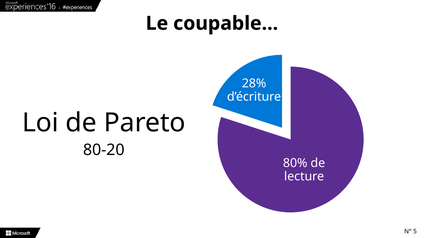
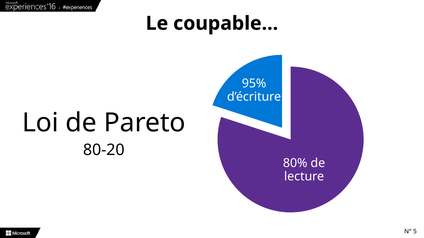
28%: 28% -> 95% (254, 84)
